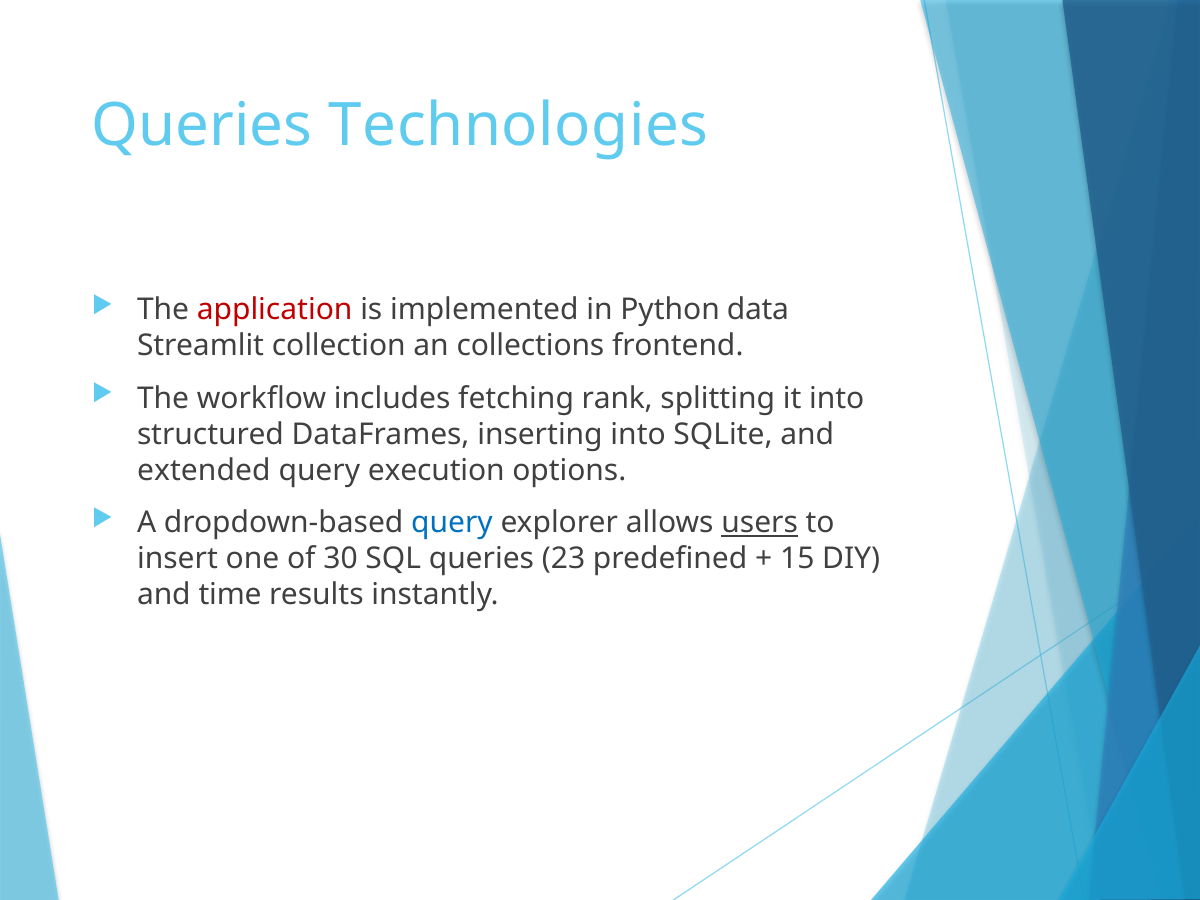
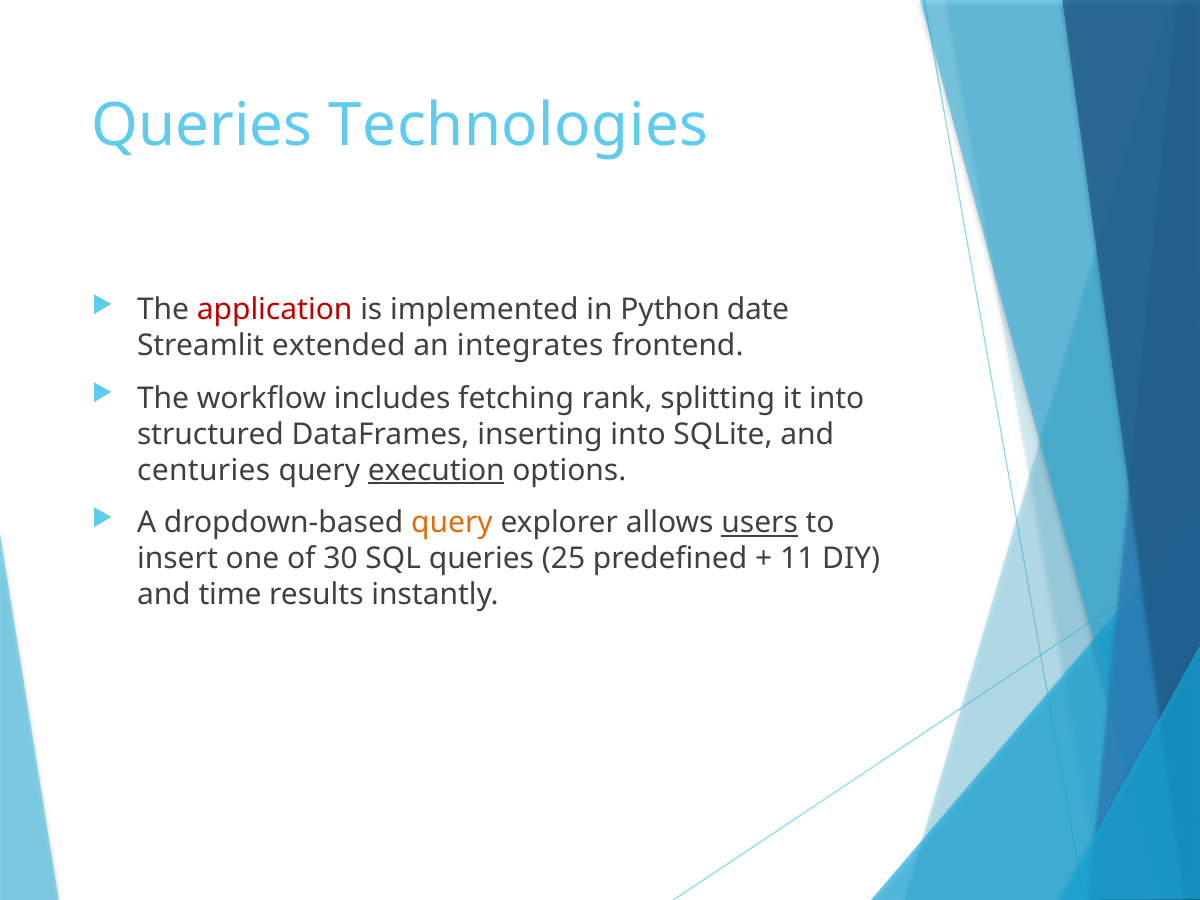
data: data -> date (758, 310)
collection: collection -> extended (339, 346)
collections: collections -> integrates (530, 346)
extended: extended -> centuries (204, 470)
execution underline: none -> present (436, 470)
query colour: blue -> orange (452, 523)
23: 23 -> 25 (564, 559)
15: 15 -> 11 (797, 559)
